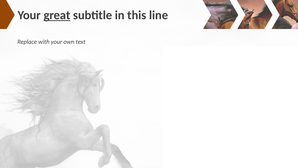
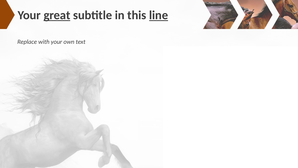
line underline: none -> present (159, 15)
